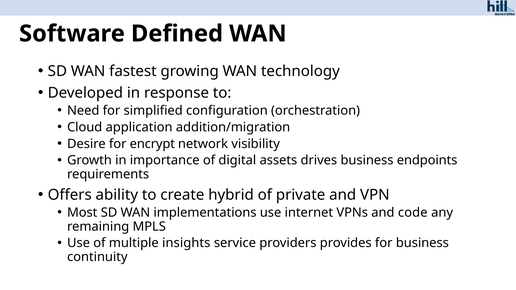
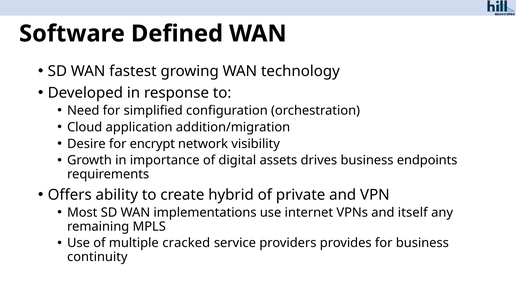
code: code -> itself (413, 213)
insights: insights -> cracked (186, 243)
